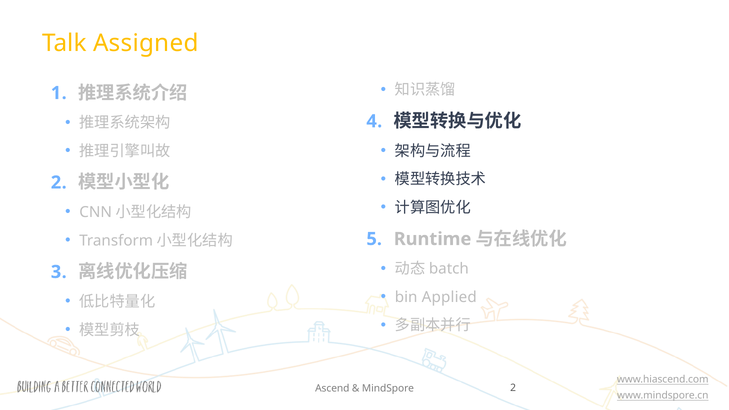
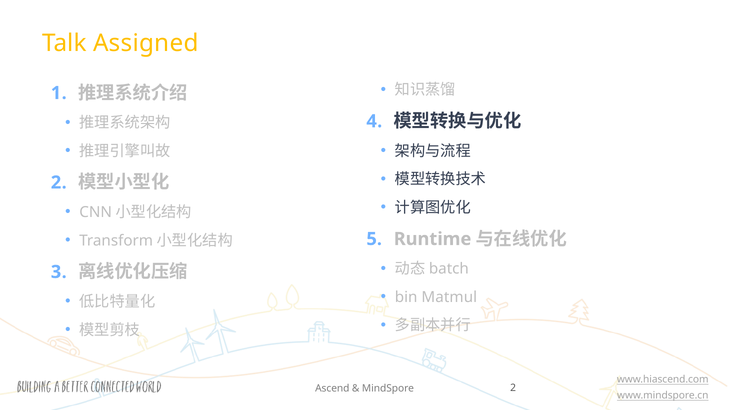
Applied: Applied -> Matmul (449, 297)
